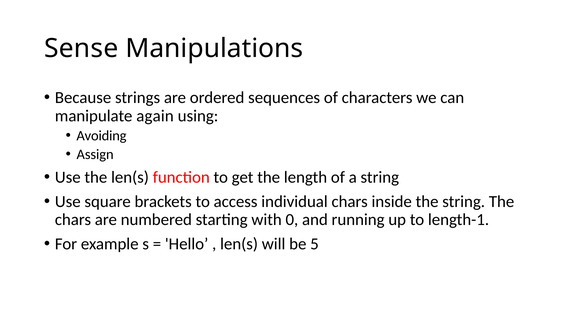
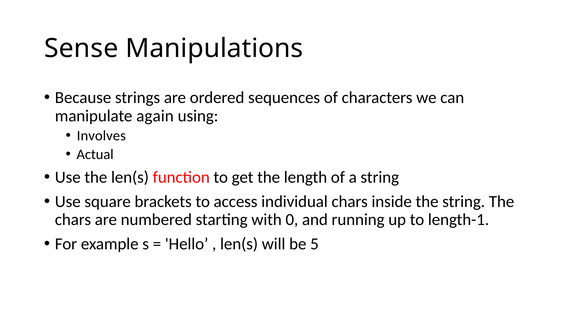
Avoiding: Avoiding -> Involves (101, 136)
Assign: Assign -> Actual (95, 154)
